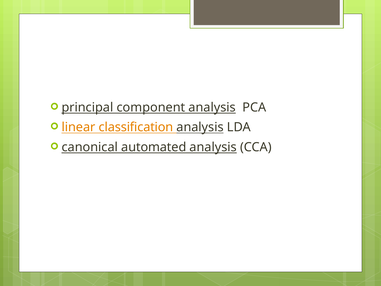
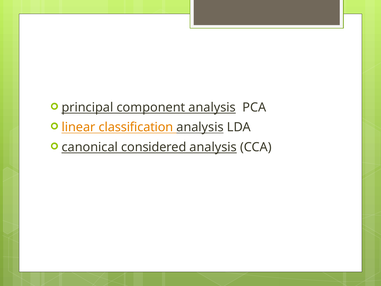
automated: automated -> considered (154, 147)
